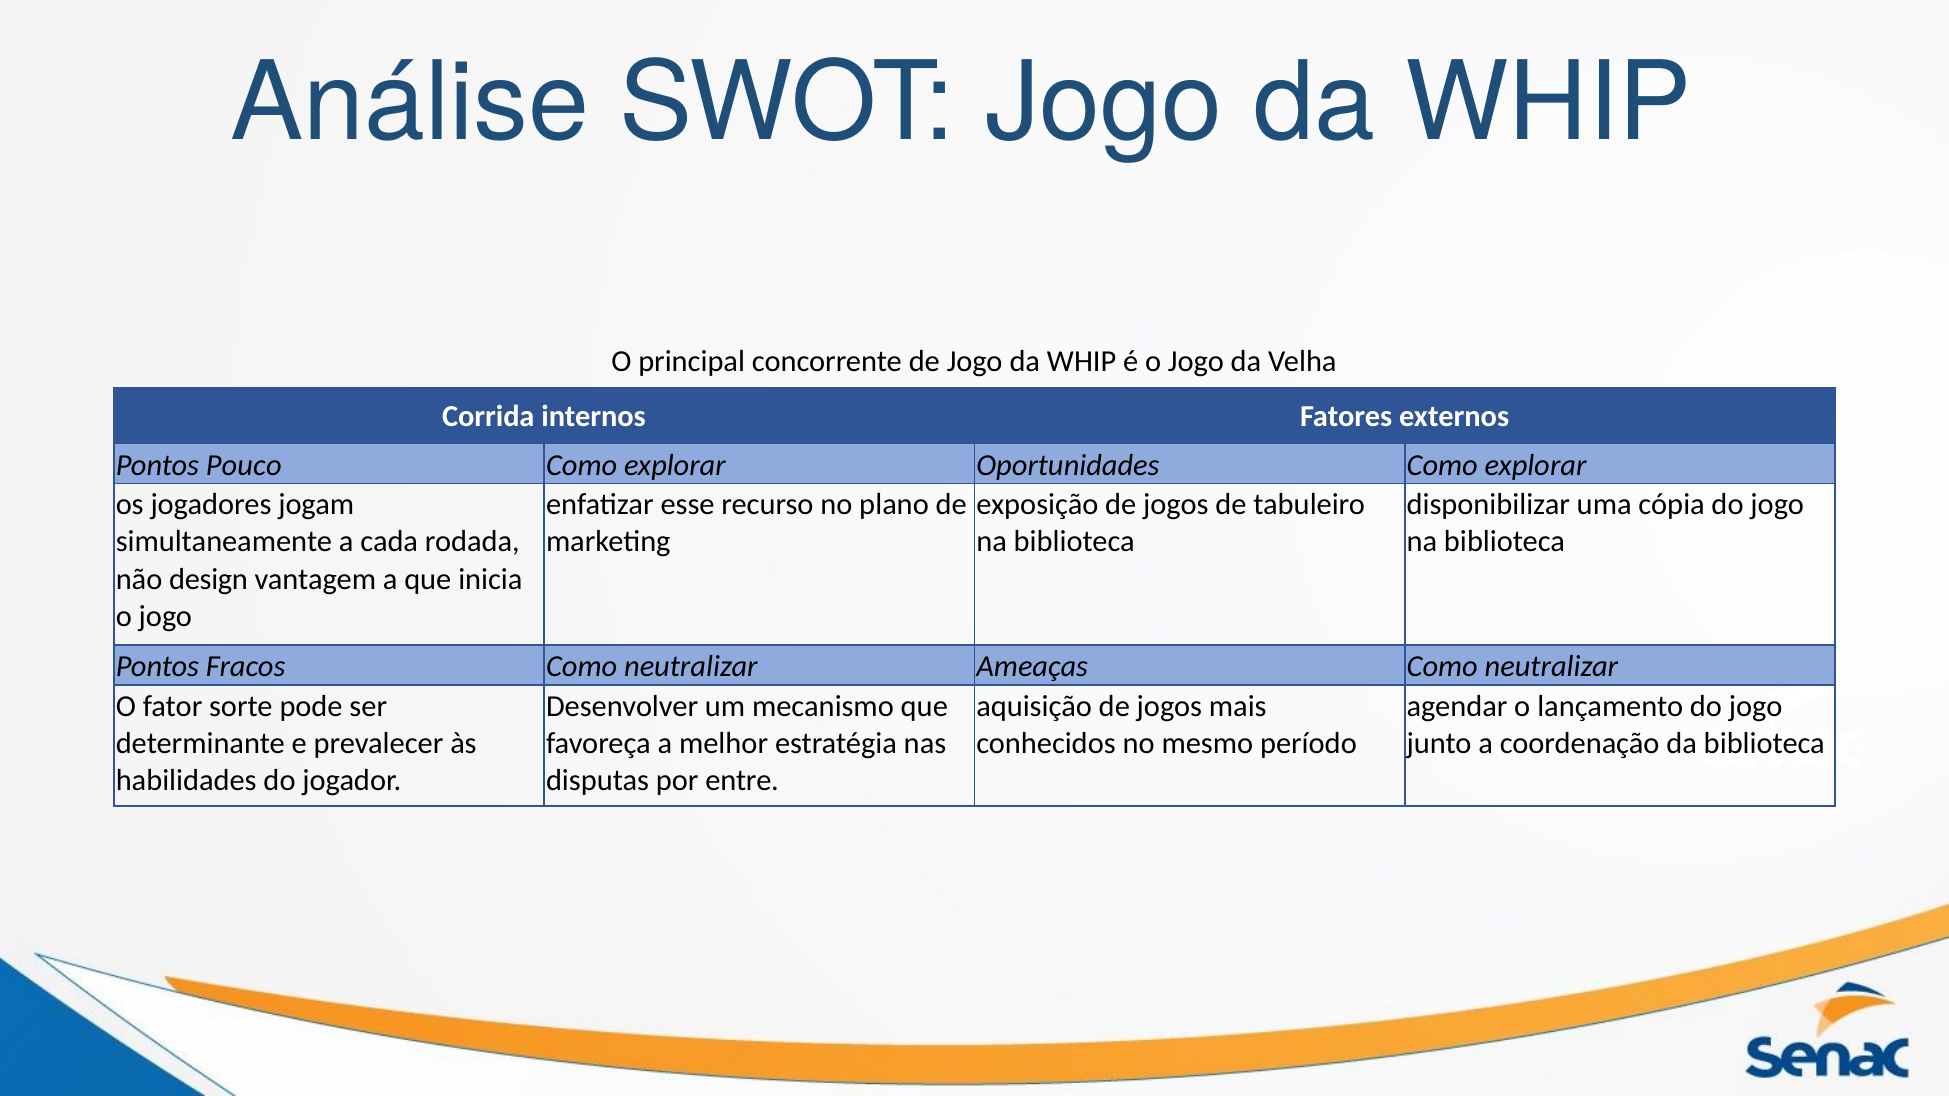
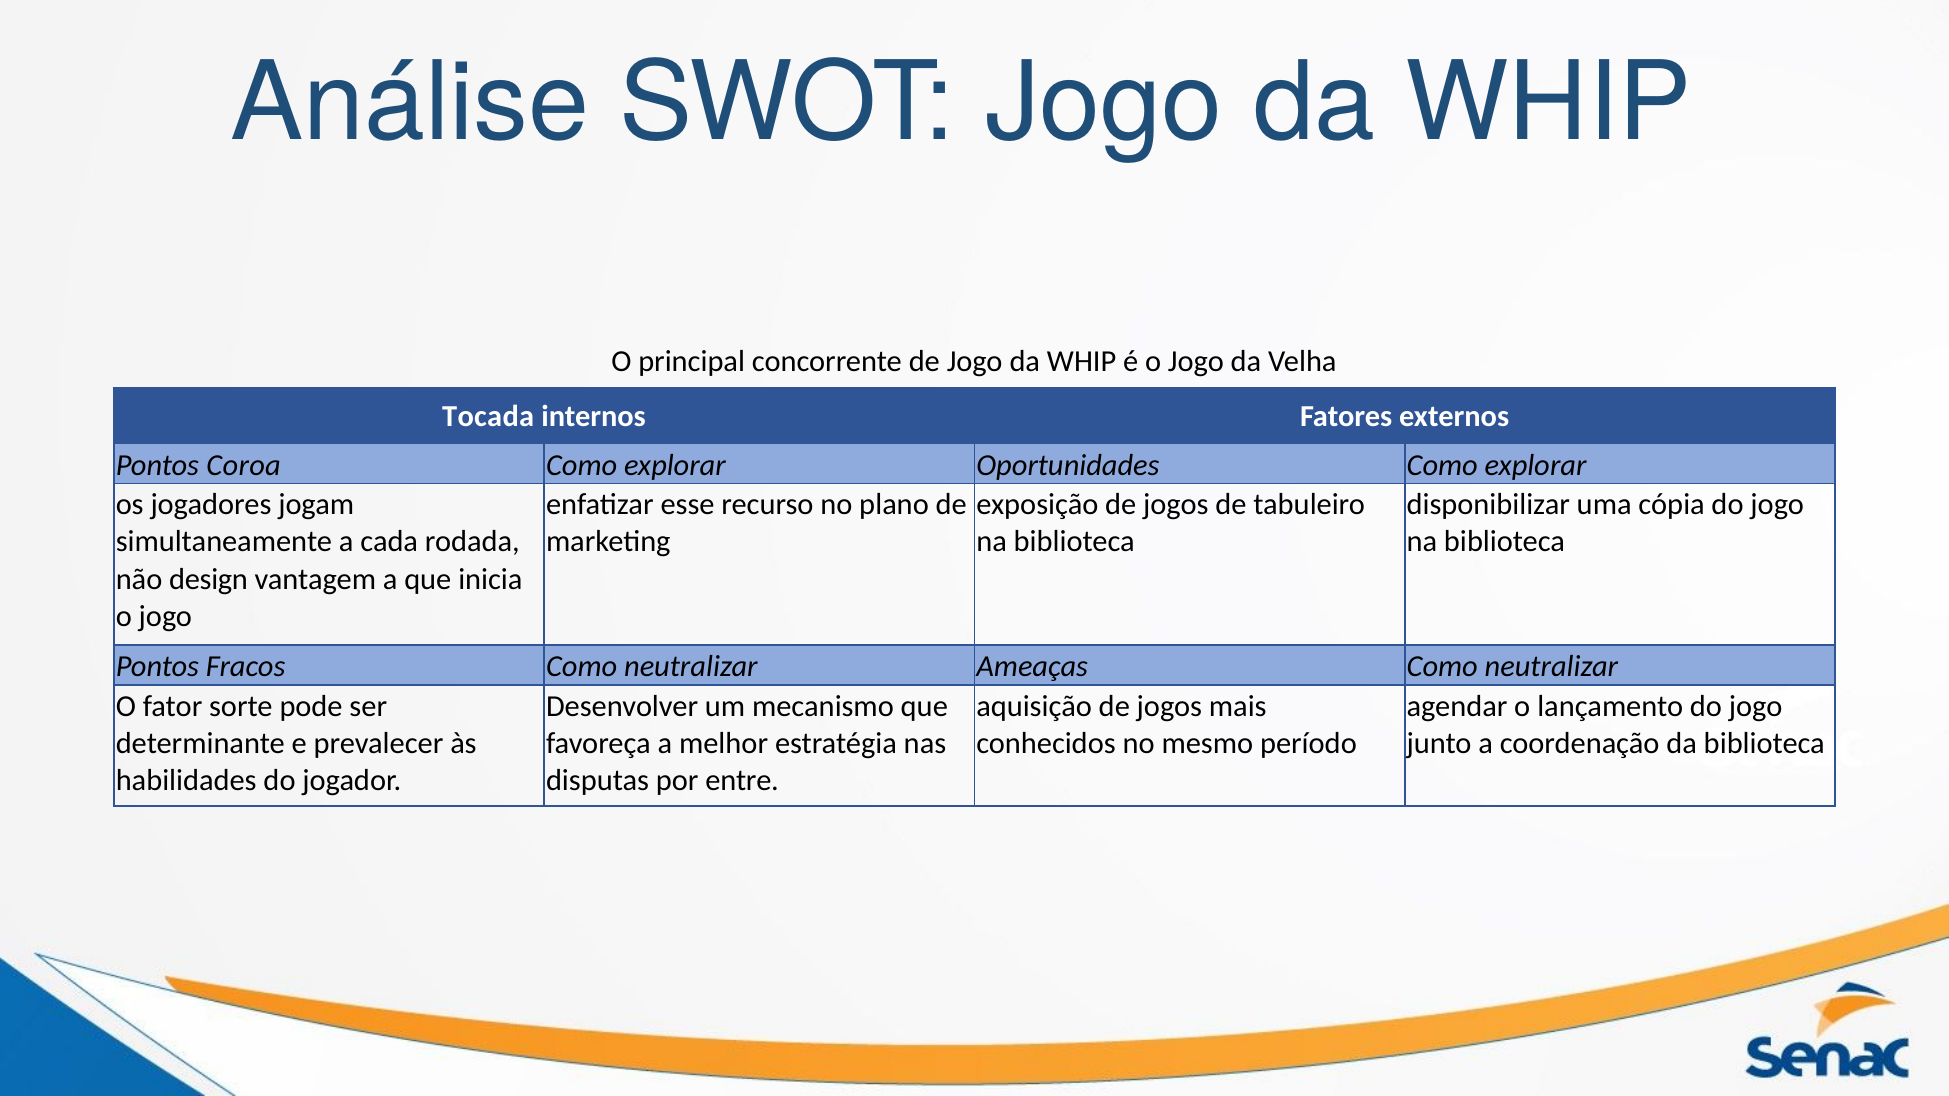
Corrida: Corrida -> Tocada (488, 417)
Pouco: Pouco -> Coroa (244, 465)
